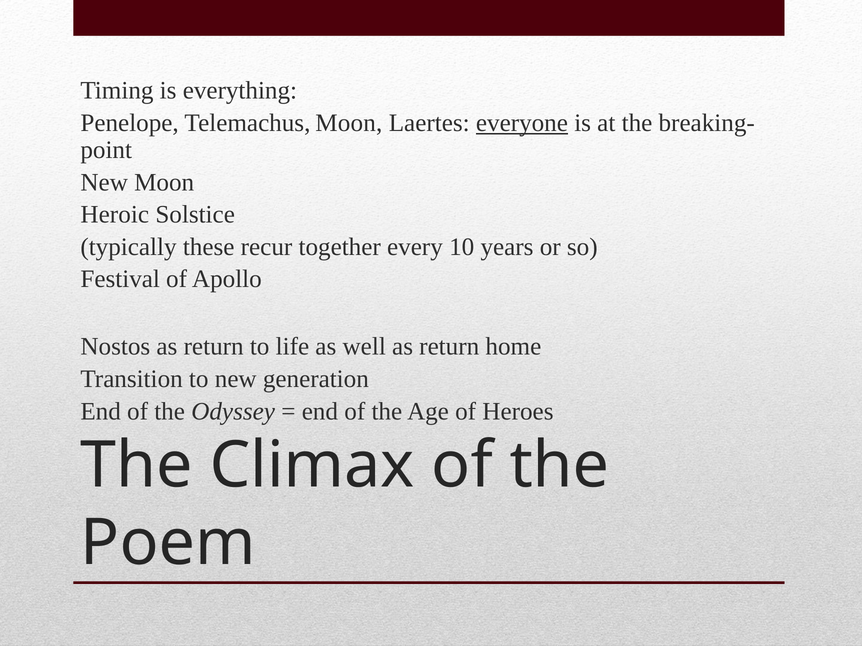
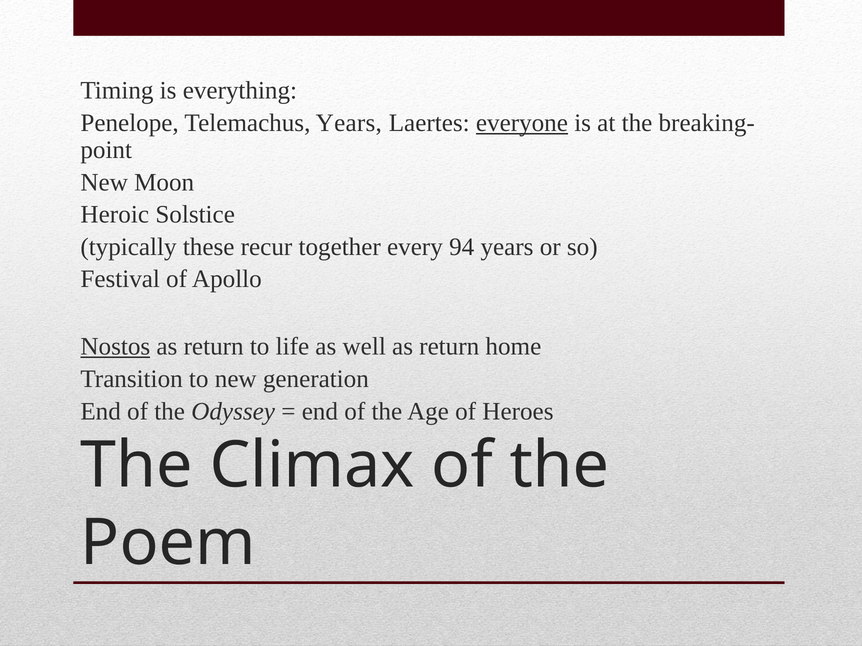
Telemachus Moon: Moon -> Years (349, 123)
10: 10 -> 94 (462, 247)
Nostos underline: none -> present (115, 347)
